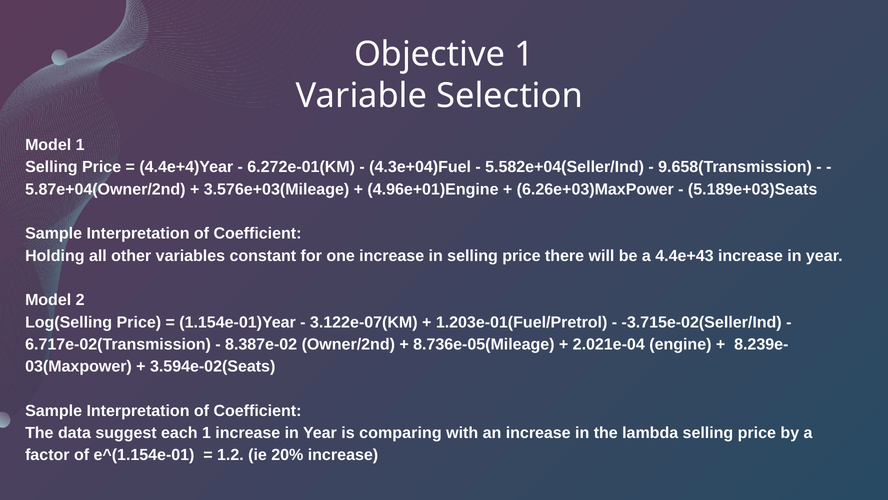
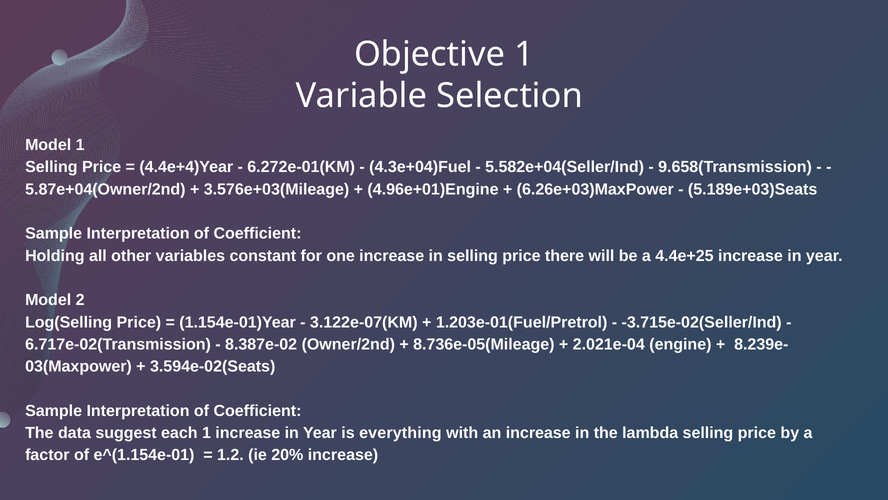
4.4e+43: 4.4e+43 -> 4.4e+25 (684, 256)
comparing: comparing -> everything (400, 433)
